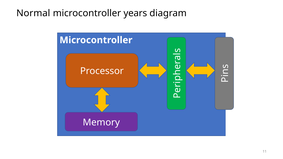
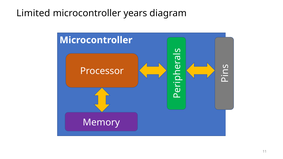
Normal: Normal -> Limited (33, 13)
